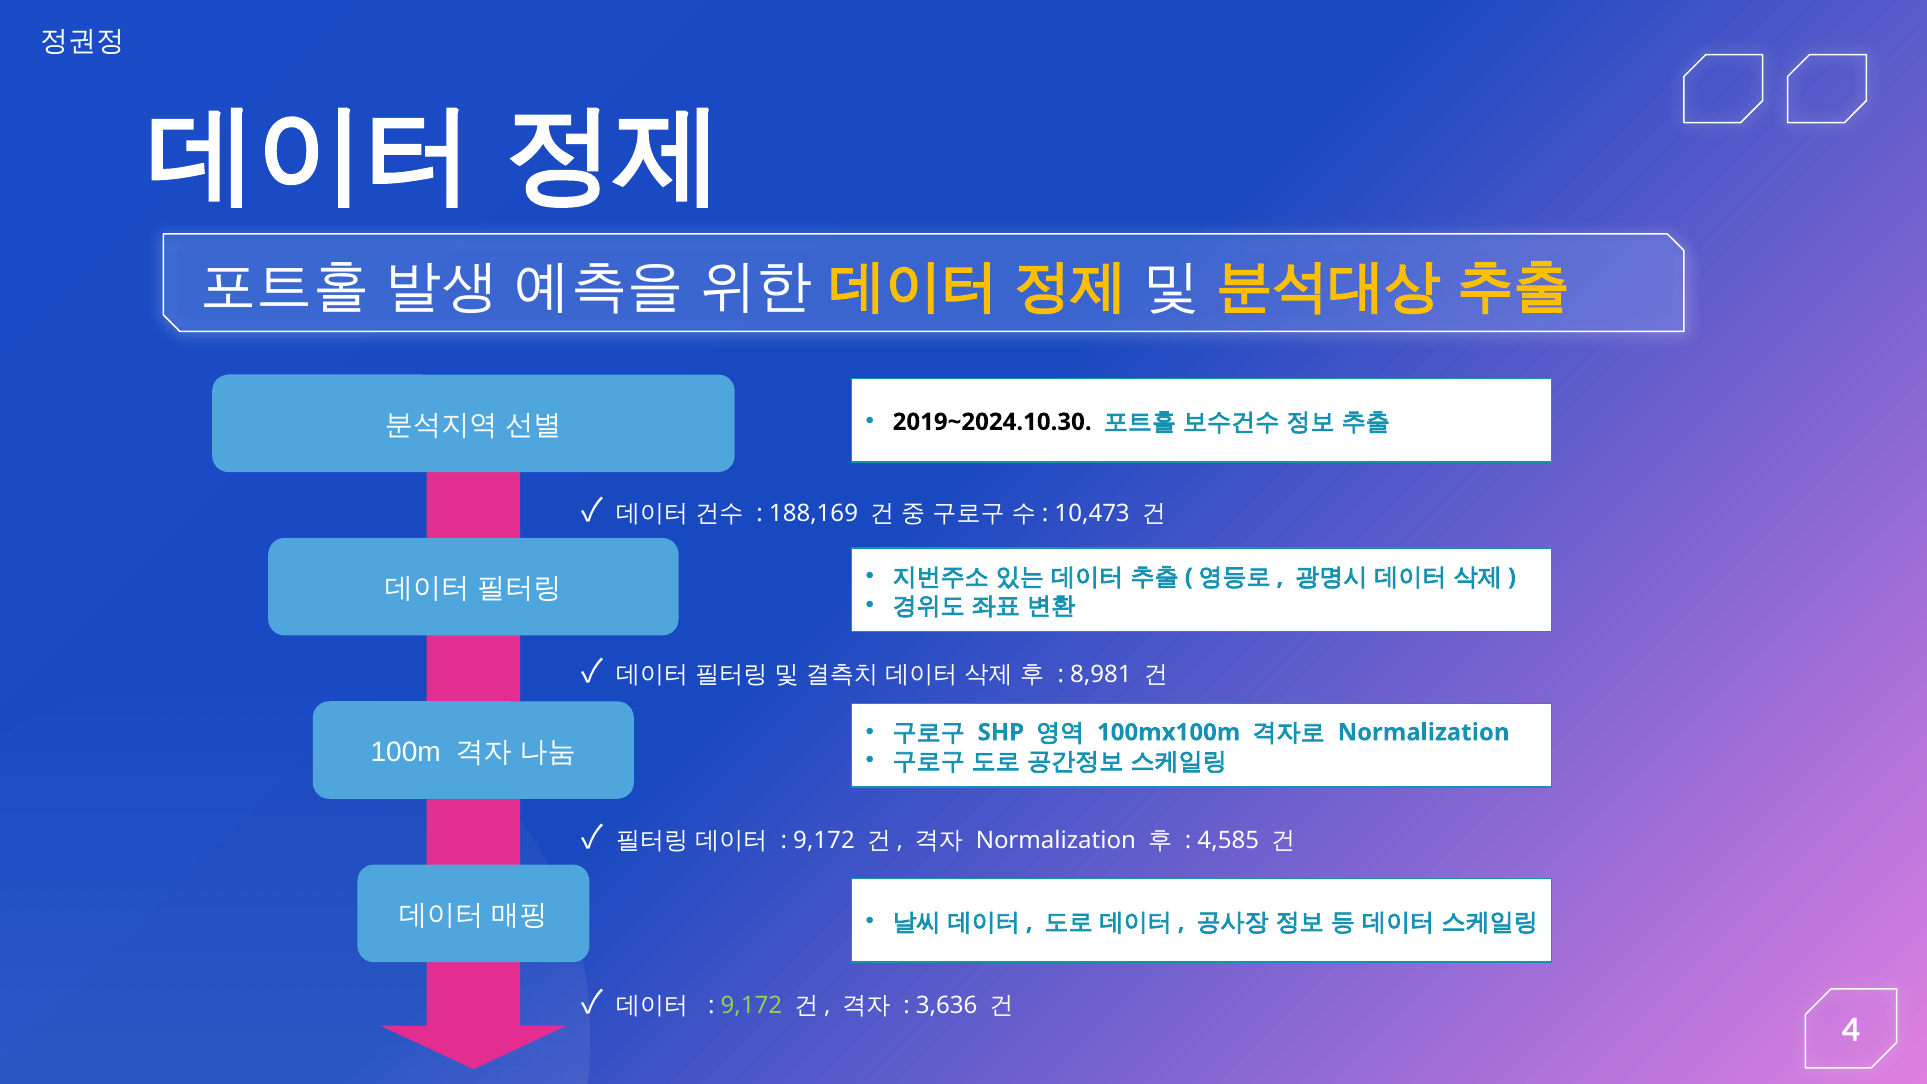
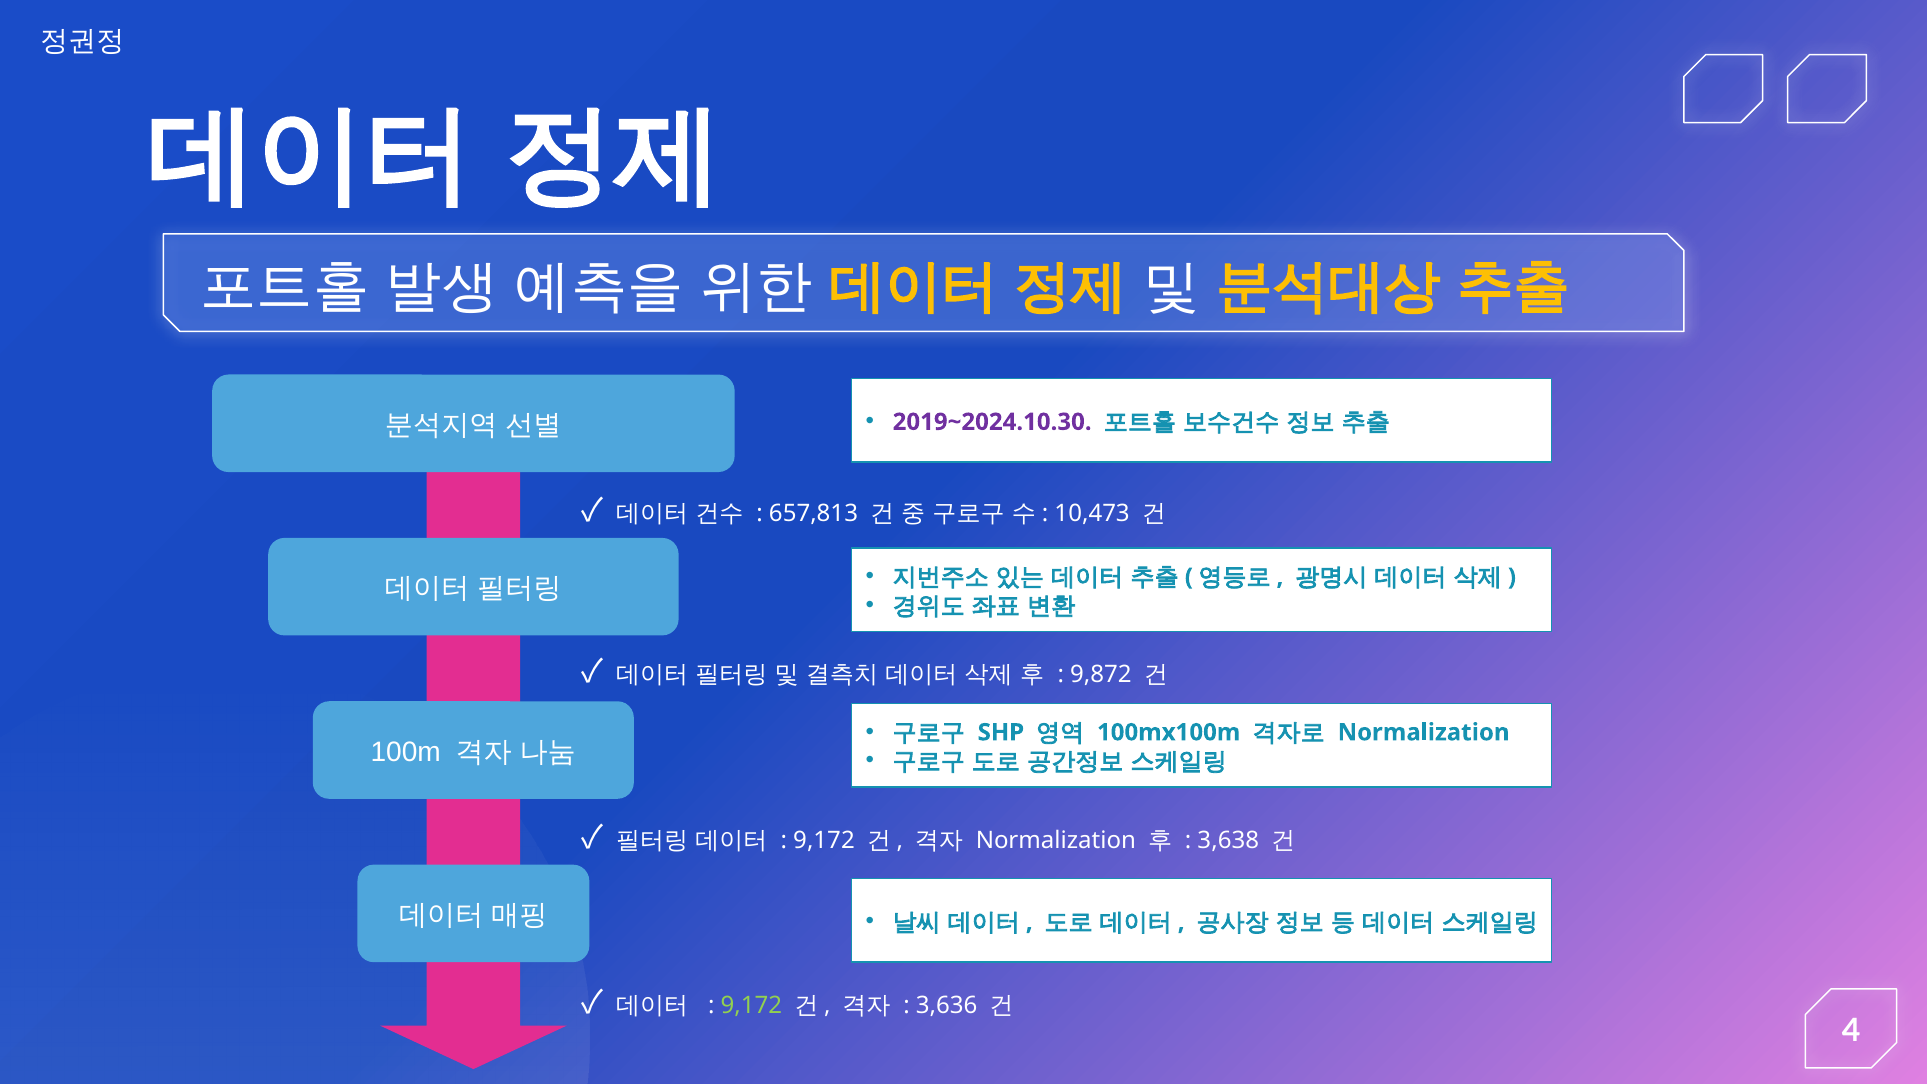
2019~2024.10.30 colour: black -> purple (992, 422)
188,169: 188,169 -> 657,813 (814, 514)
8,981: 8,981 -> 9,872 (1101, 675)
4,585: 4,585 -> 3,638 (1228, 841)
